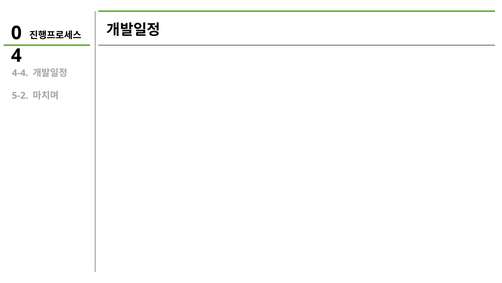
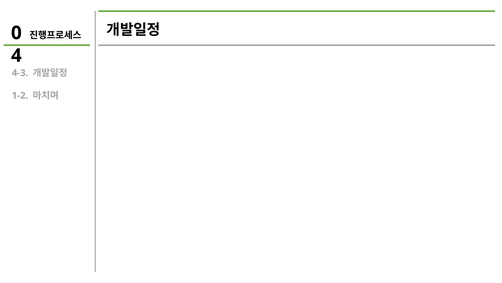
4-4: 4-4 -> 4-3 (20, 73)
5-2: 5-2 -> 1-2 (20, 95)
